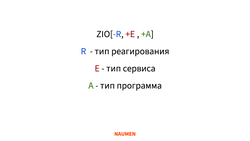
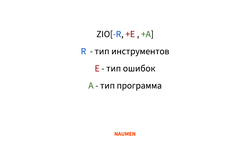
реагирования: реагирования -> инструментов (140, 51)
сервиса: сервиса -> ошибок (139, 68)
